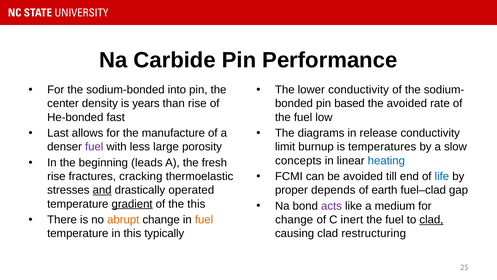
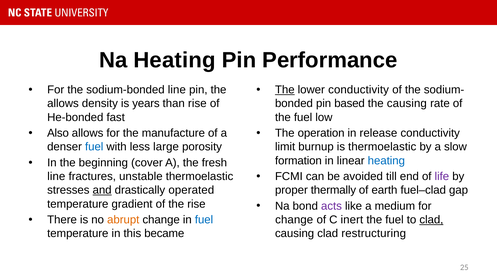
Na Carbide: Carbide -> Heating (175, 60)
sodium-bonded into: into -> line (177, 90)
The underline: none -> present (285, 90)
center: center -> allows (63, 103)
the avoided: avoided -> causing (407, 103)
Last: Last -> Also (58, 133)
diagrams: diagrams -> operation (321, 133)
fuel colour: purple -> blue (94, 147)
is temperatures: temperatures -> thermoelastic (382, 147)
concepts: concepts -> formation (298, 160)
leads: leads -> cover (147, 163)
life colour: blue -> purple (442, 176)
rise: rise -> line (56, 176)
cracking: cracking -> unstable (141, 176)
depends: depends -> thermally (333, 190)
gradient underline: present -> none (132, 204)
the this: this -> rise (196, 204)
fuel colour: orange -> blue (204, 220)
typically: typically -> became (164, 233)
